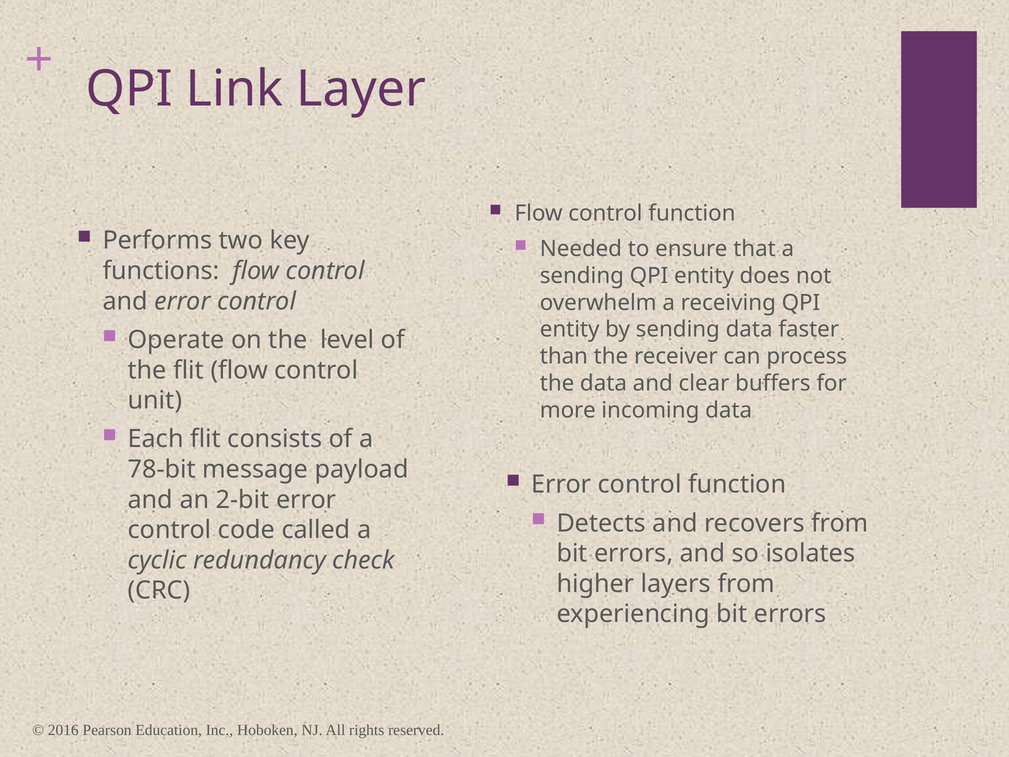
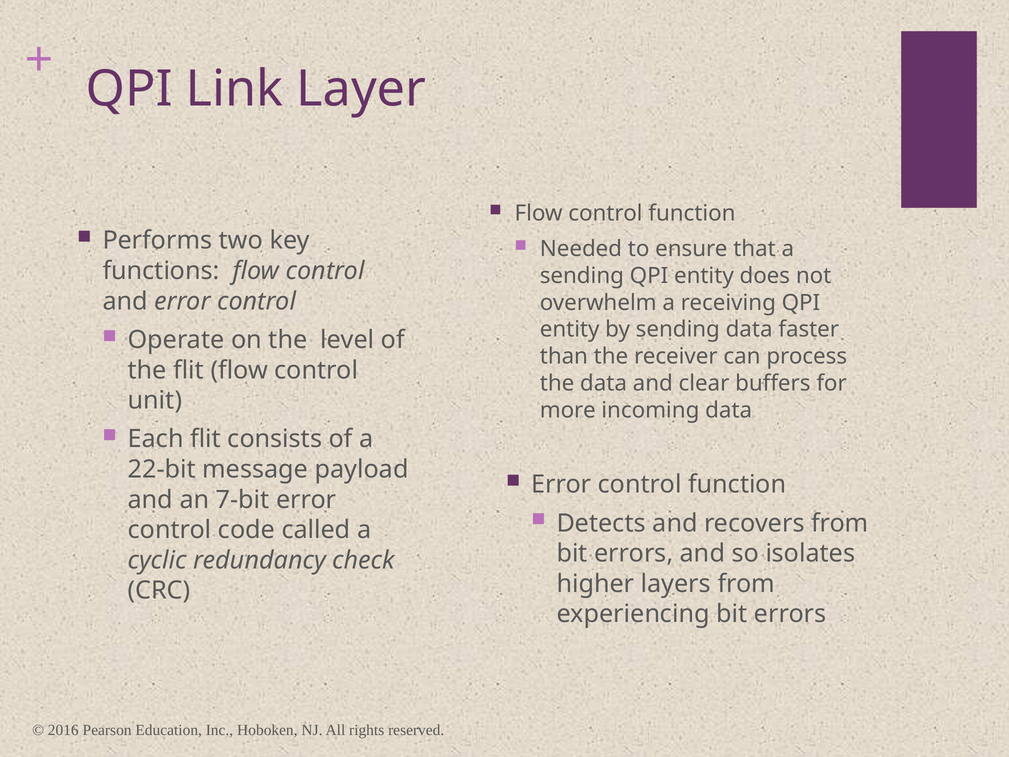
78-bit: 78-bit -> 22-bit (162, 469)
2-bit: 2-bit -> 7-bit (243, 500)
